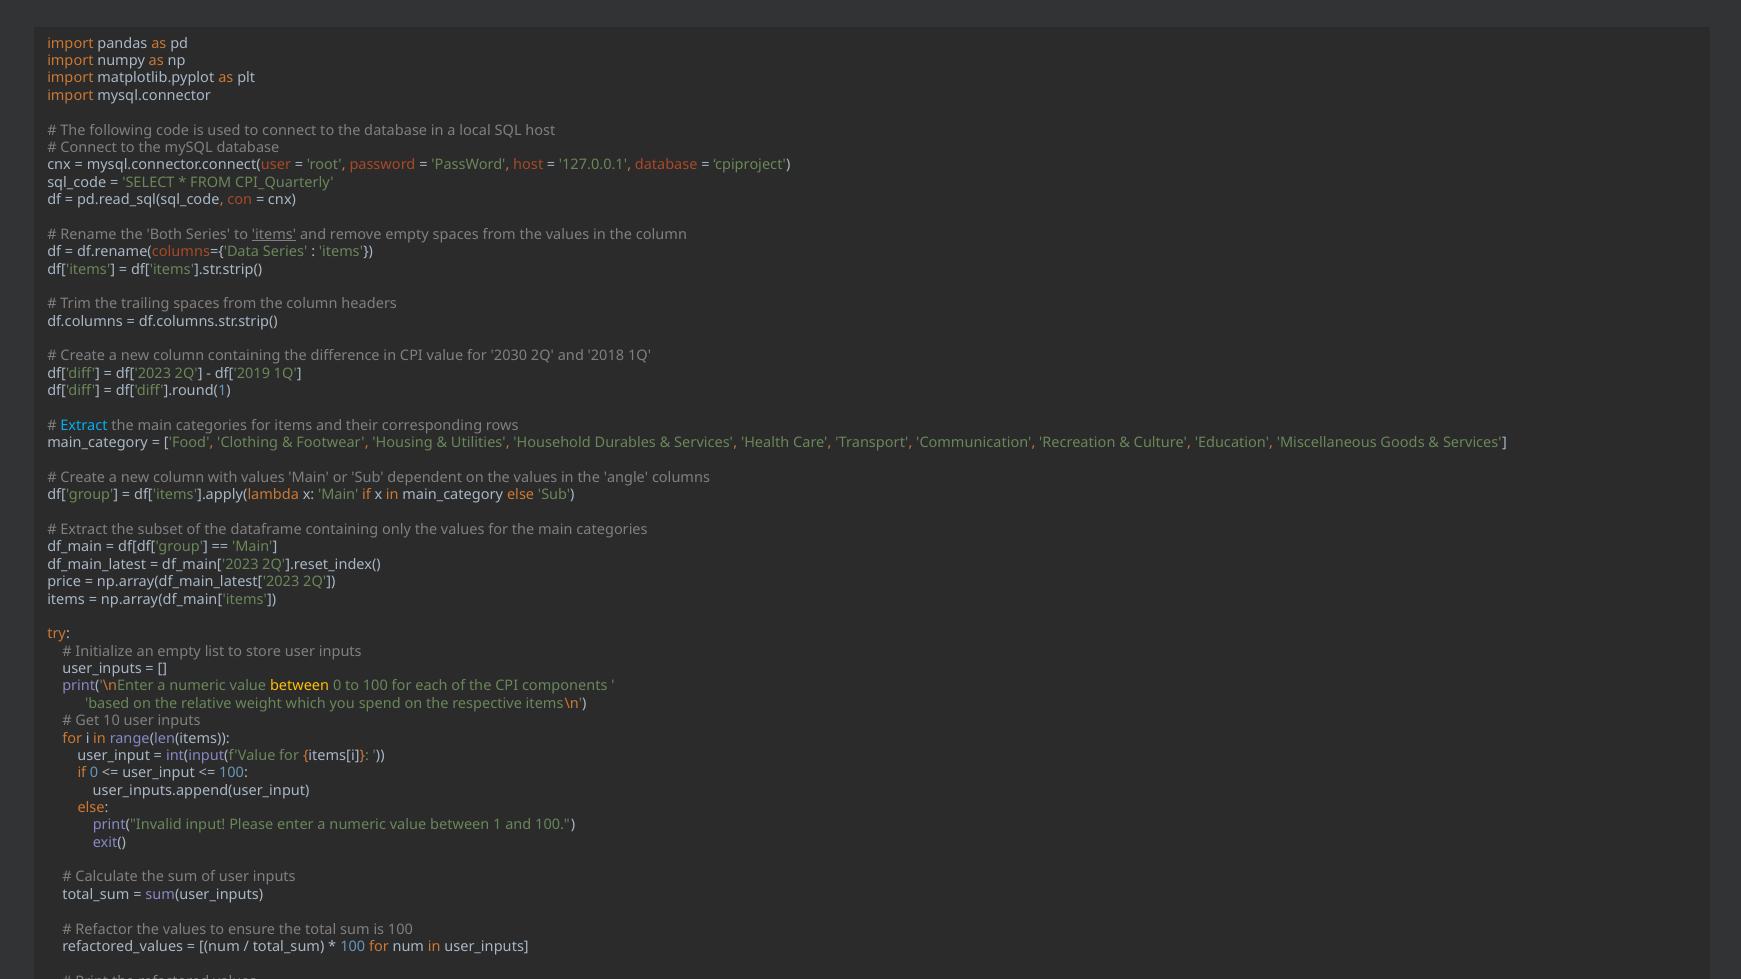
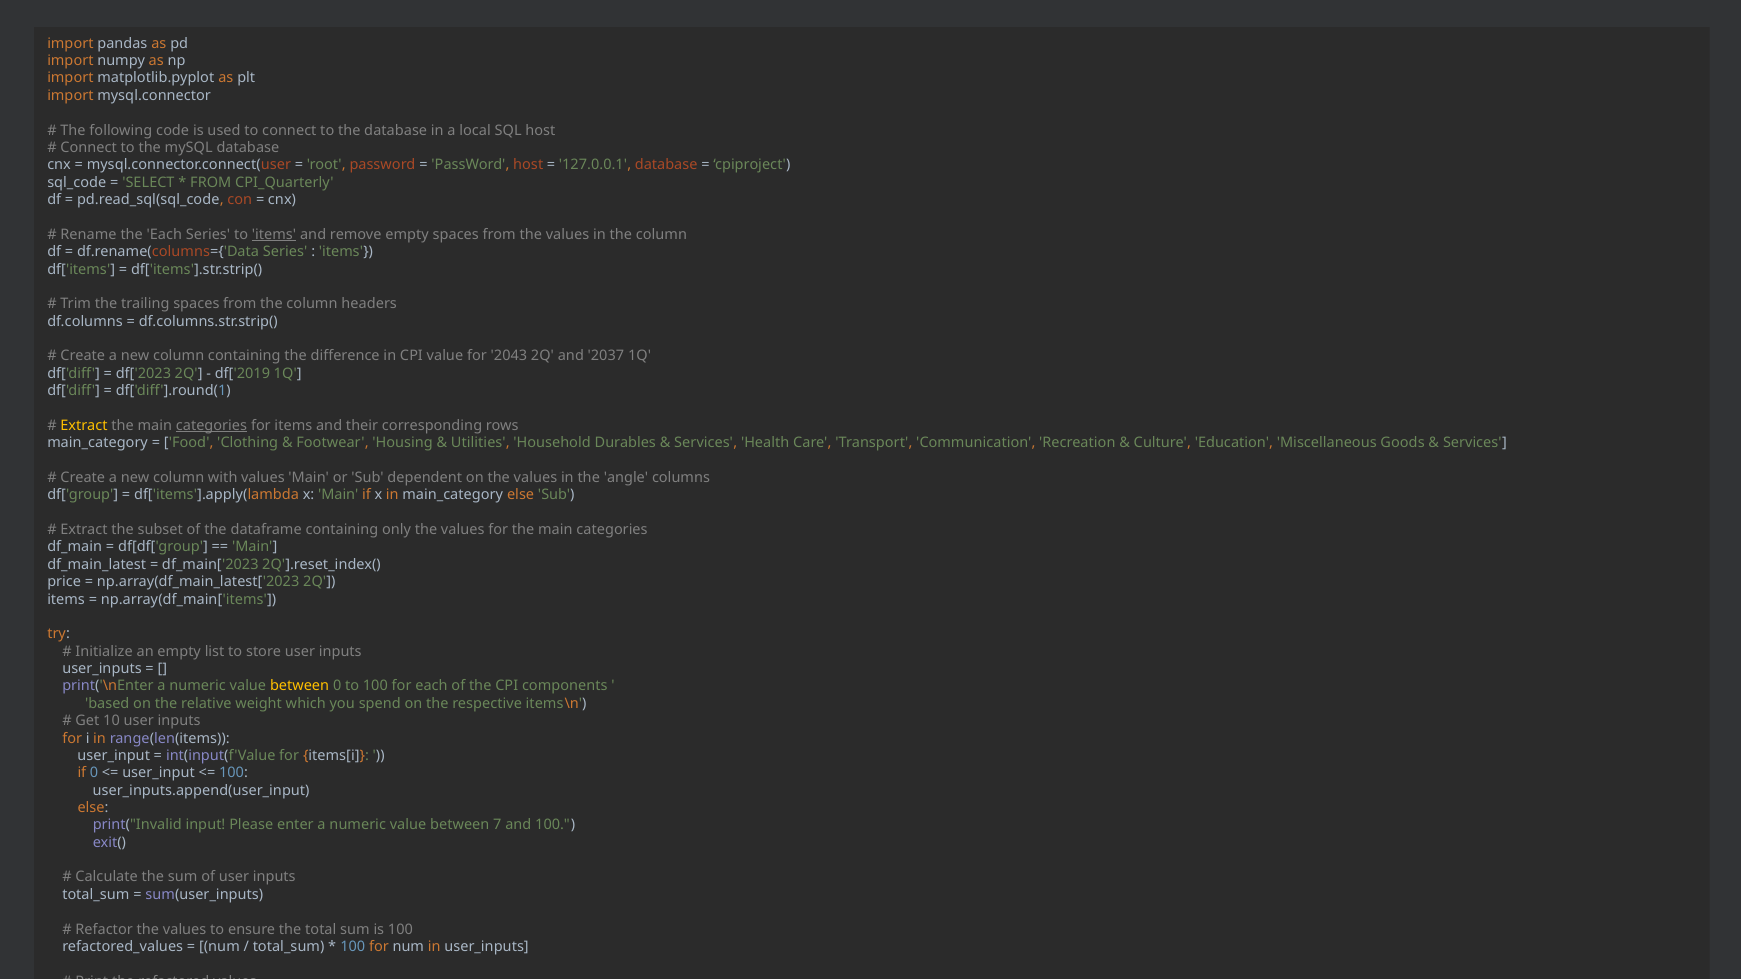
the Both: Both -> Each (164, 235)
2030: 2030 -> 2043 (509, 356)
2018: 2018 -> 2037 (606, 356)
Extract colour: light blue -> yellow (84, 426)
categories underline: none -> present (211, 426)
between 1: 1 -> 7 (497, 825)
